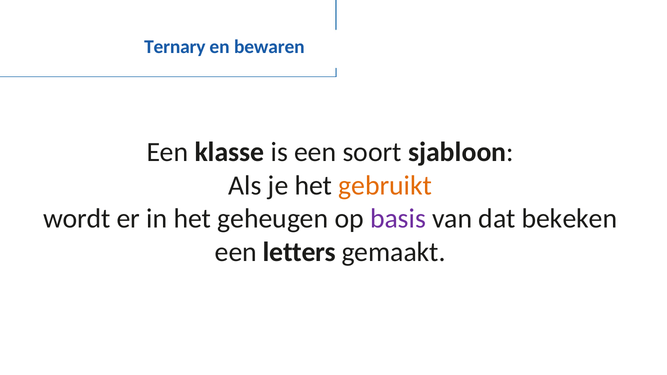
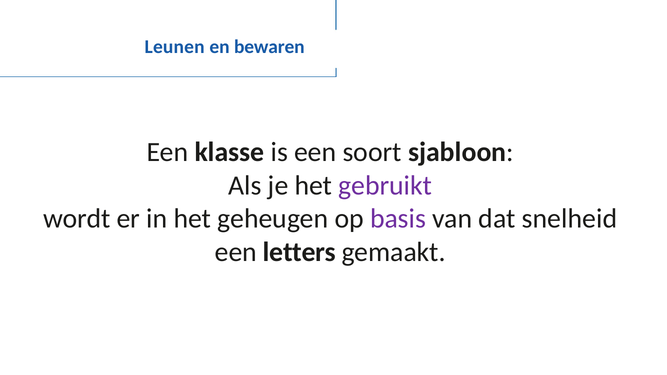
Ternary: Ternary -> Leunen (175, 47)
gebruikt colour: orange -> purple (385, 186)
bekeken: bekeken -> snelheid (569, 219)
